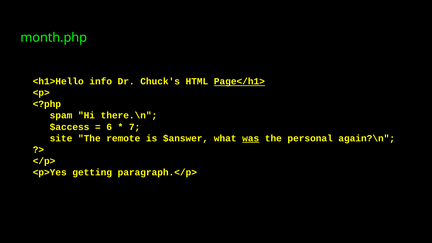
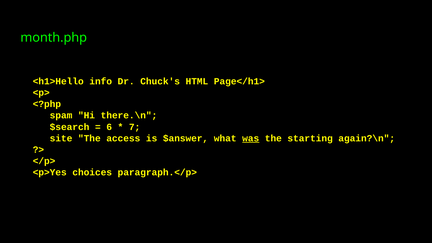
Page</h1> underline: present -> none (239, 81)
$access: $access -> $search (70, 127)
remote: remote -> access (123, 138)
personal: personal -> starting (310, 138)
getting: getting -> choices (92, 172)
